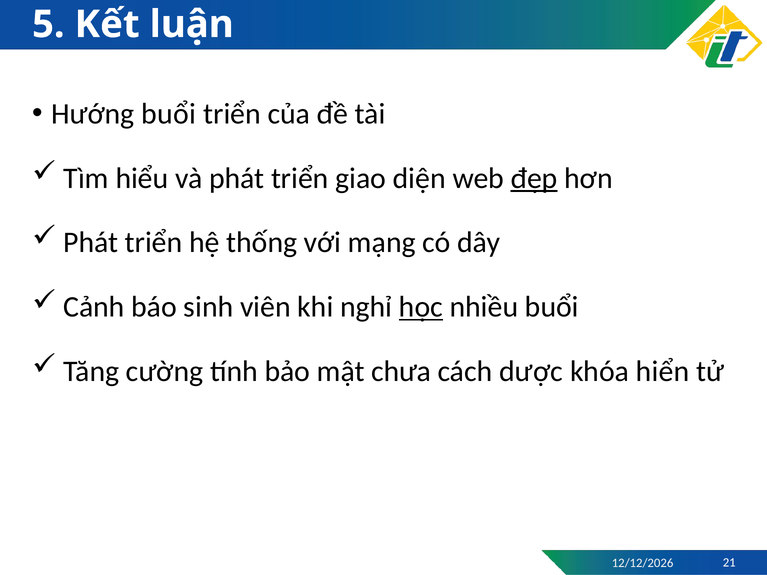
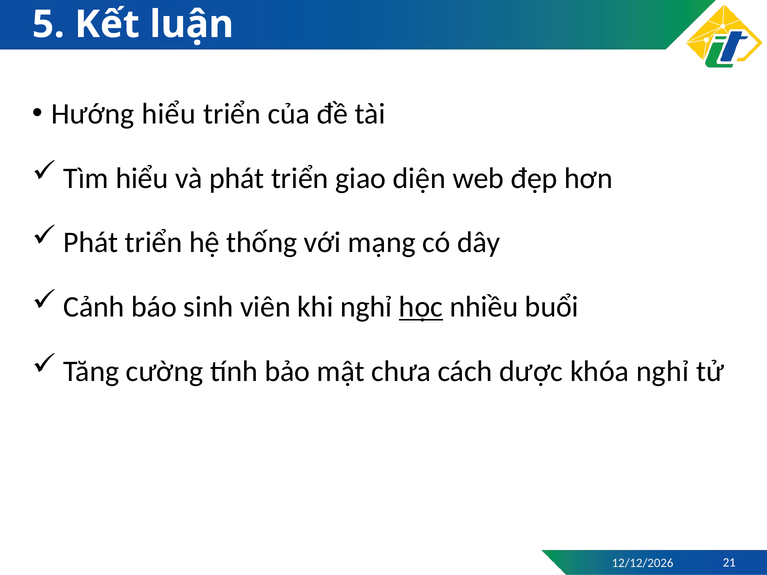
Hướng buổi: buổi -> hiểu (169, 114)
đẹp underline: present -> none (534, 178)
khóa hiển: hiển -> nghỉ (663, 372)
